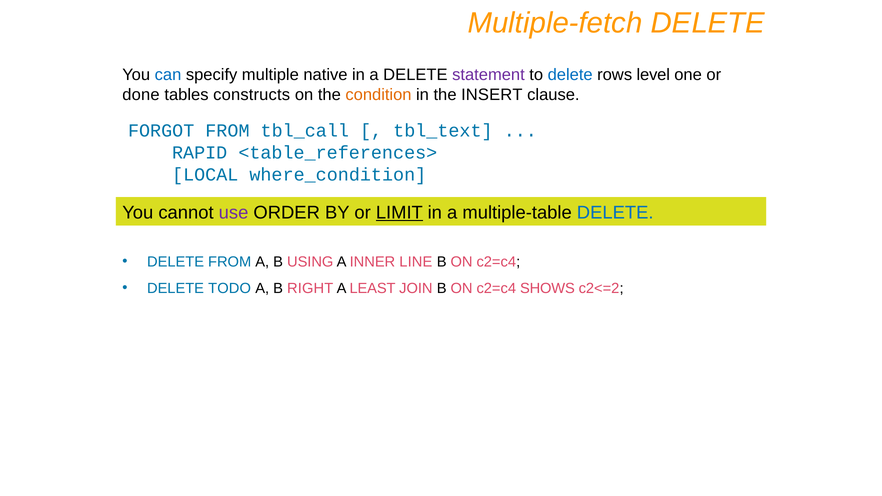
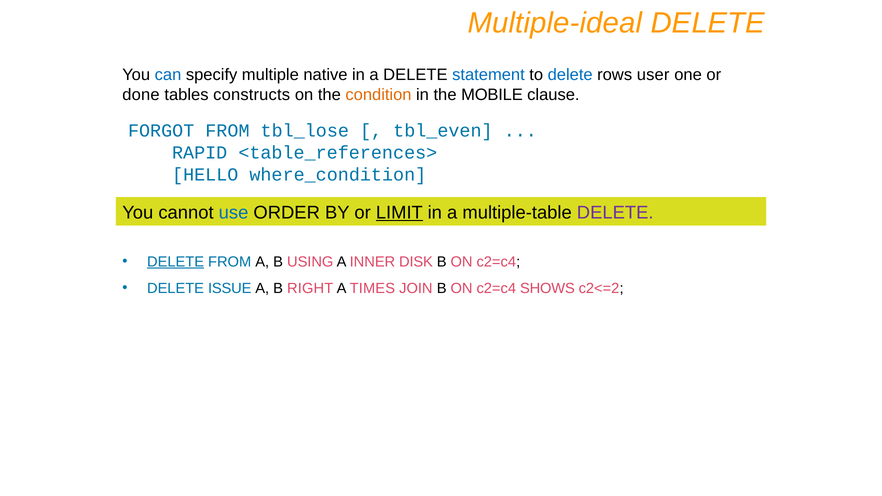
Multiple-fetch: Multiple-fetch -> Multiple-ideal (555, 23)
statement colour: purple -> blue (488, 75)
level: level -> user (653, 75)
INSERT: INSERT -> MOBILE (492, 95)
tbl_call: tbl_call -> tbl_lose (305, 131)
tbl_text: tbl_text -> tbl_even (443, 131)
LOCAL: LOCAL -> HELLO (205, 175)
use colour: purple -> blue (234, 213)
DELETE colour: blue -> purple (615, 213)
DELETE underline: none -> present (176, 262)
LINE: LINE -> DISK (416, 262)
TODO: TODO -> ISSUE (230, 288)
LEAST: LEAST -> TIMES (372, 288)
